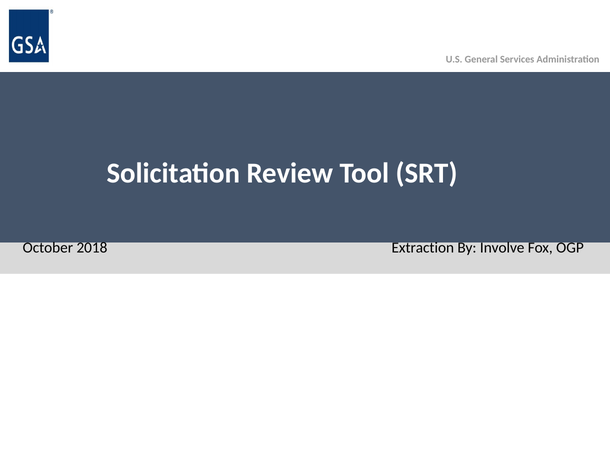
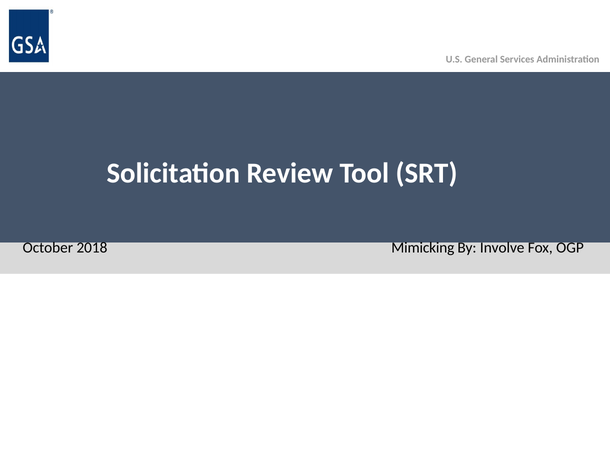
Extraction: Extraction -> Mimicking (423, 248)
